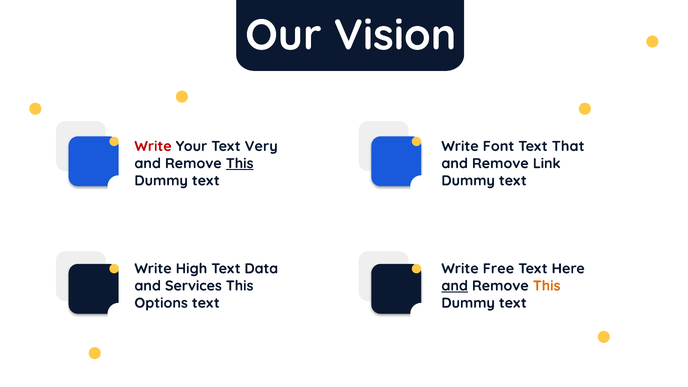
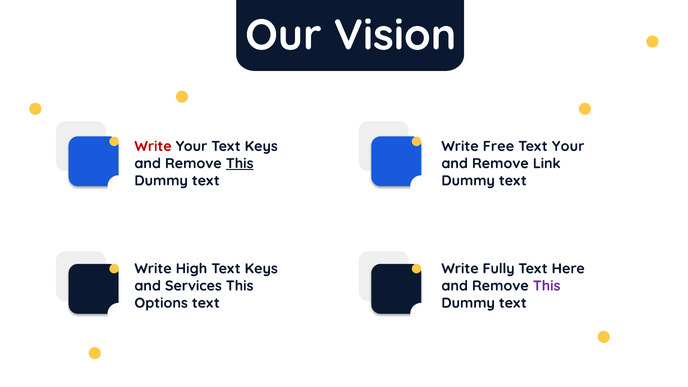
Your Text Very: Very -> Keys (261, 146)
Font: Font -> Free (498, 146)
Text That: That -> Your (568, 146)
Data: Data -> Keys (261, 269)
Free: Free -> Fully (499, 269)
and underline: present -> none (455, 286)
This colour: orange -> purple (547, 286)
